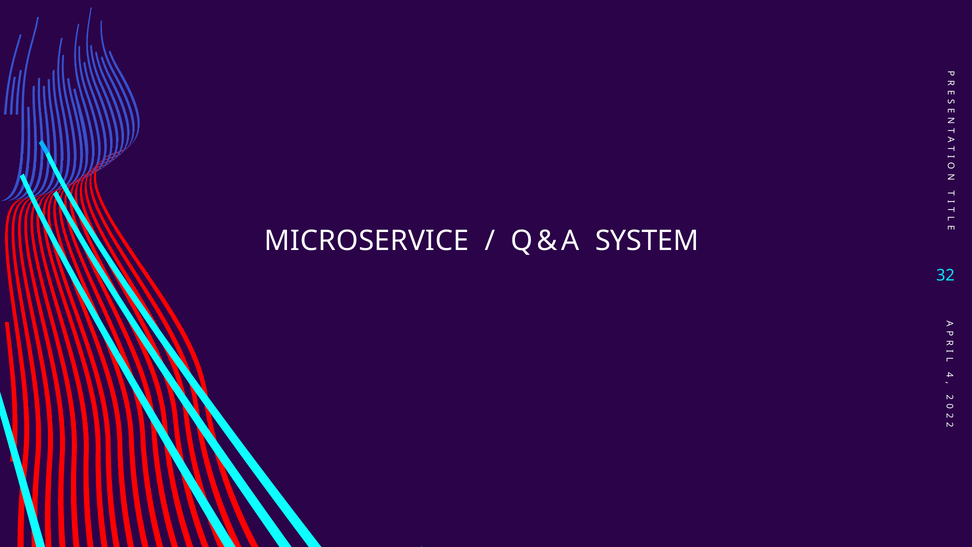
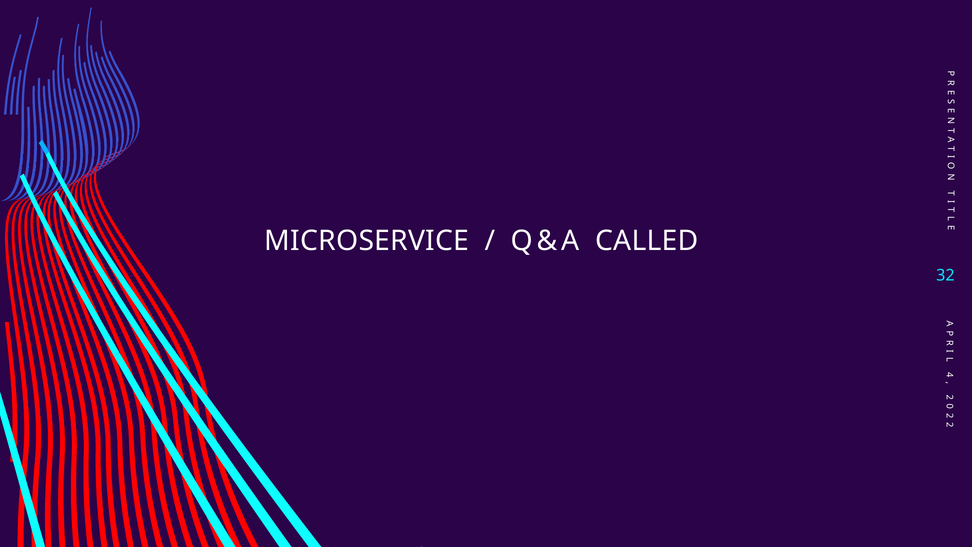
SYSTEM: SYSTEM -> CALLED (647, 241)
